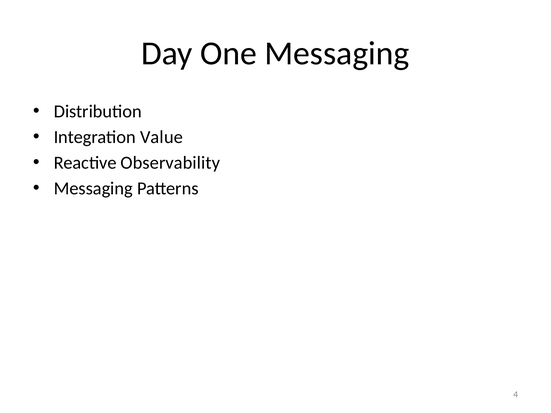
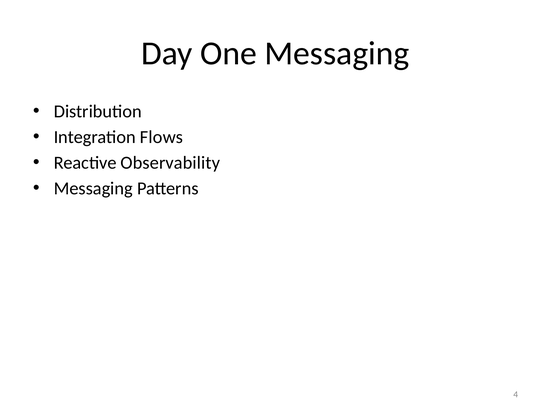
Value: Value -> Flows (162, 137)
